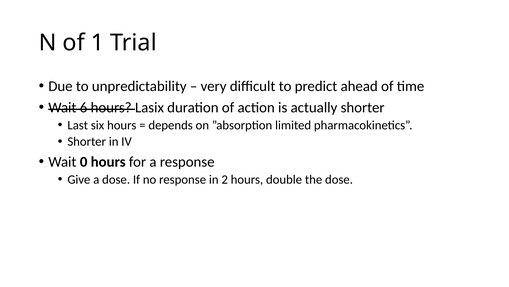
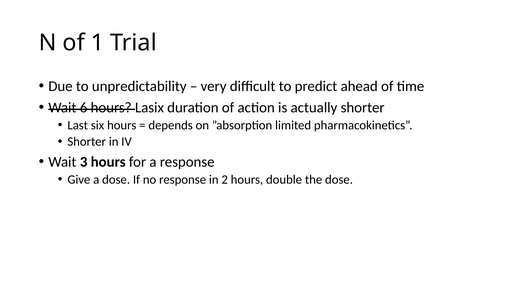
0: 0 -> 3 (84, 162)
